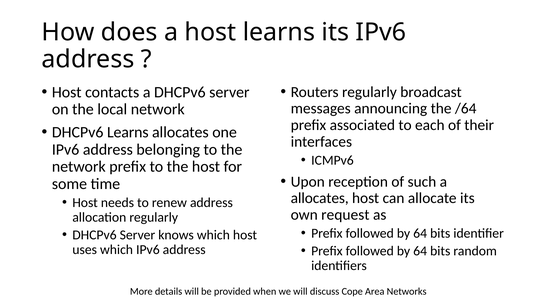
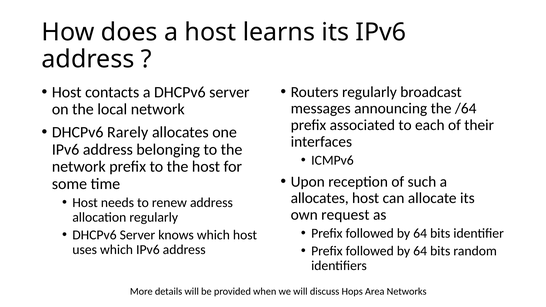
DHCPv6 Learns: Learns -> Rarely (128, 132)
Cope: Cope -> Hops (352, 292)
